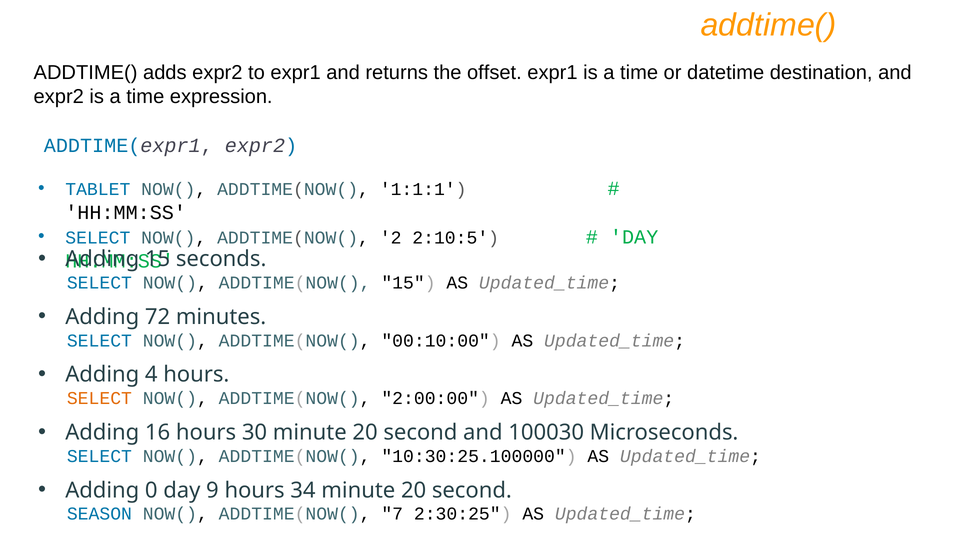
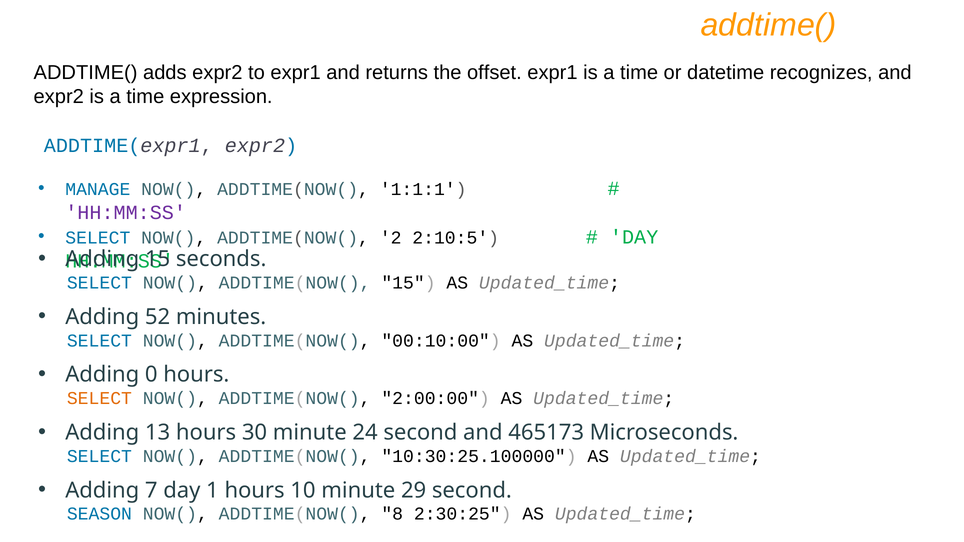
destination: destination -> recognizes (821, 72)
TABLET: TABLET -> MANAGE (98, 189)
HH:MM:SS colour: black -> purple (126, 213)
72: 72 -> 52 (158, 317)
4: 4 -> 0 (151, 375)
16: 16 -> 13 (158, 433)
30 minute 20: 20 -> 24 (365, 433)
100030: 100030 -> 465173 (546, 433)
0: 0 -> 7 (151, 490)
9: 9 -> 1 (212, 490)
34: 34 -> 10 (303, 490)
20: 20 -> 29 (414, 490)
7: 7 -> 8 (392, 514)
